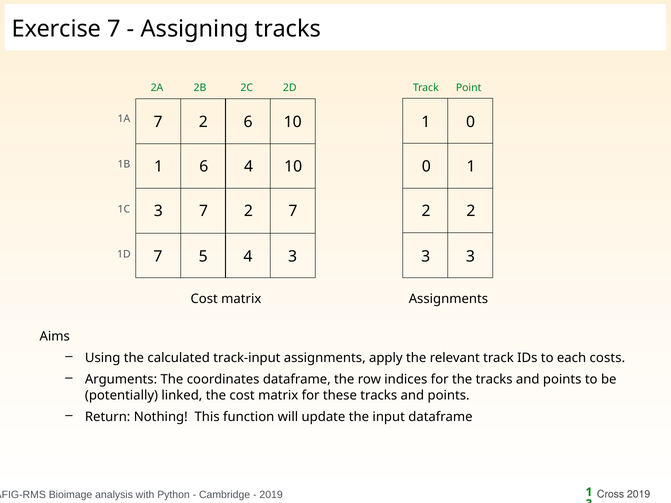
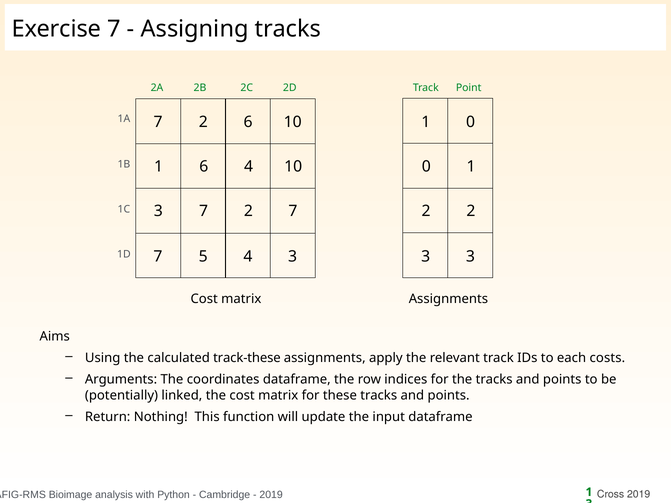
track-input: track-input -> track-these (247, 358)
